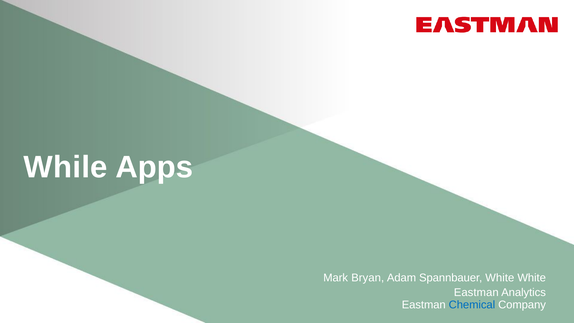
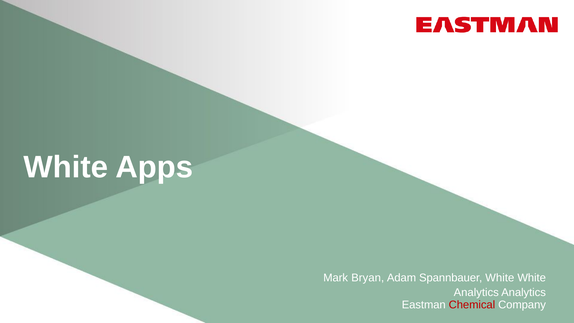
While: While -> White (66, 167)
Eastman: Eastman -> Analytics (476, 292)
Chemical colour: blue -> red (472, 305)
